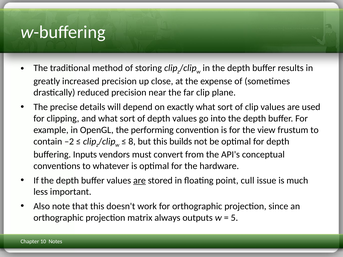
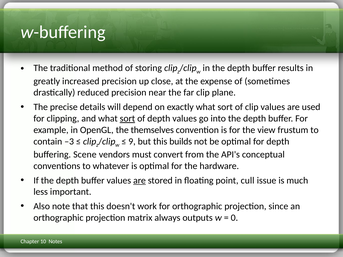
sort underline: none -> present (127, 119)
performing: performing -> themselves (152, 130)
–2: –2 -> –3 (69, 141)
8: 8 -> 9 (132, 141)
Inputs: Inputs -> Scene (85, 155)
5: 5 -> 0 (234, 218)
